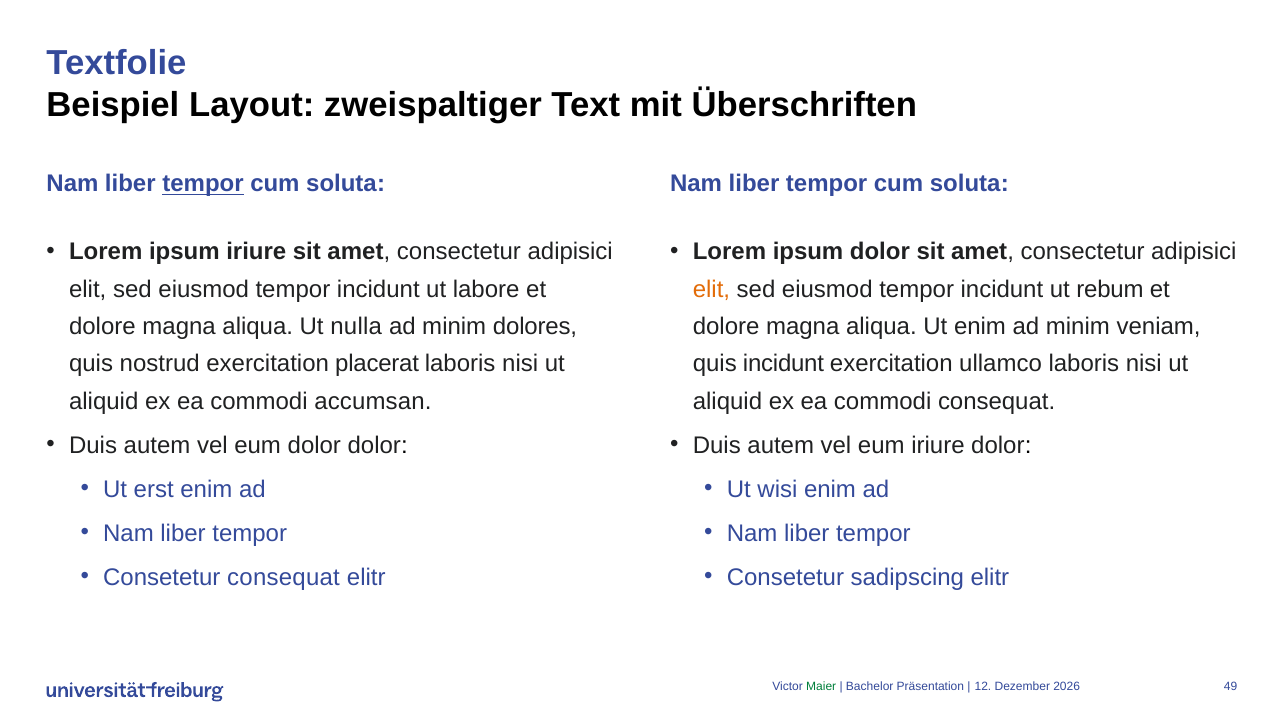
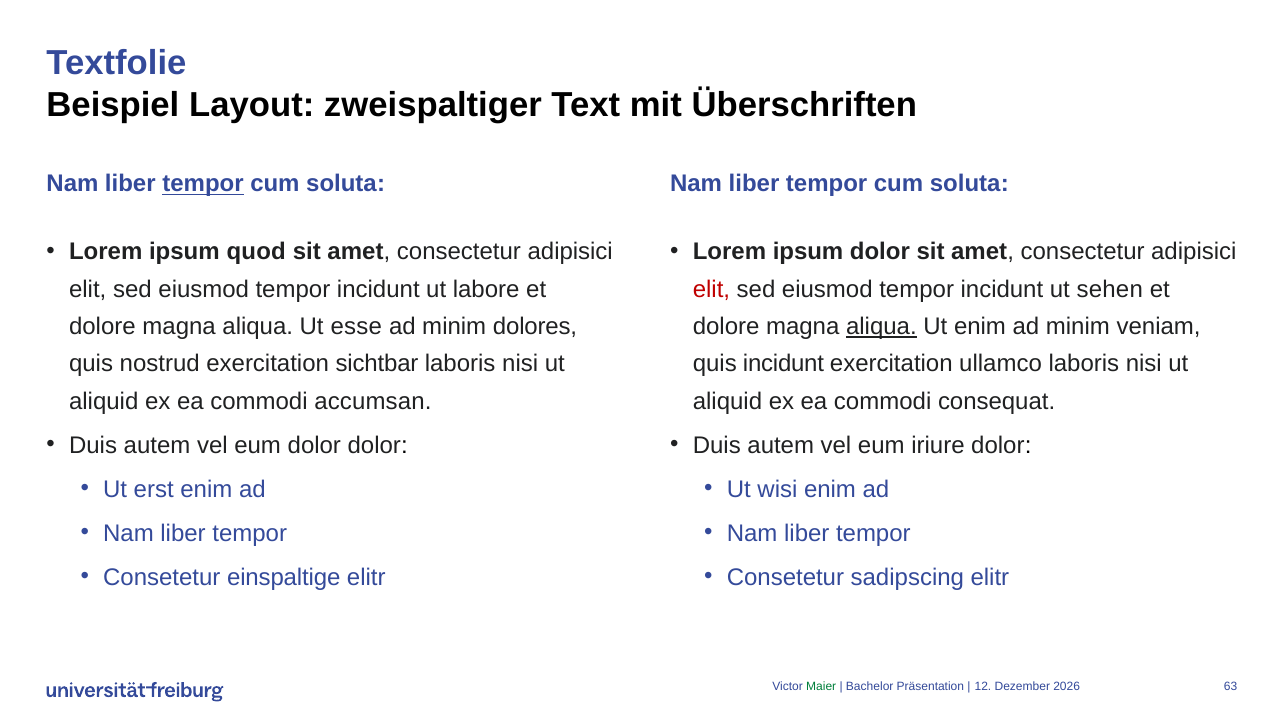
ipsum iriure: iriure -> quod (256, 252)
elit colour: orange -> red (711, 289)
rebum: rebum -> sehen (1110, 289)
nulla: nulla -> esse (356, 327)
aliqua underline: none -> present (881, 327)
placerat: placerat -> sichtbar (377, 364)
Consetetur consequat: consequat -> einspaltige (284, 577)
49: 49 -> 63 (1231, 687)
